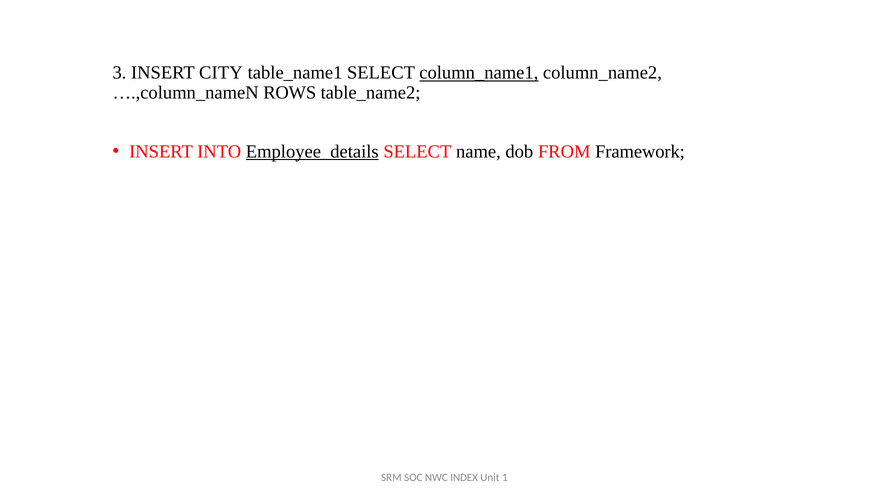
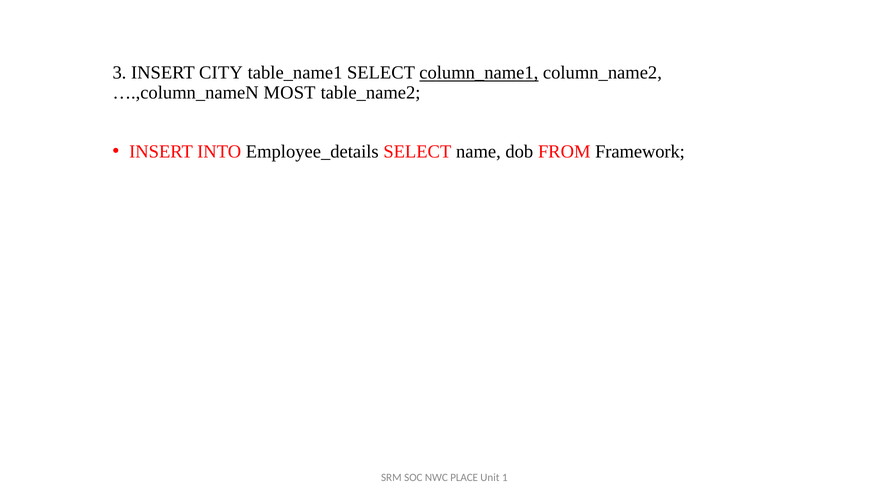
ROWS: ROWS -> MOST (290, 93)
Employee_details underline: present -> none (312, 151)
INDEX: INDEX -> PLACE (464, 477)
